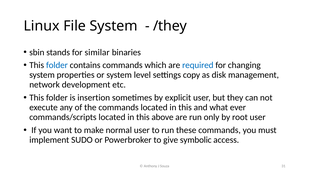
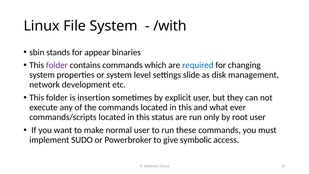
/they: /they -> /with (170, 26)
similar: similar -> appear (97, 52)
folder colour: blue -> purple (57, 65)
copy: copy -> slide (191, 75)
above: above -> status (162, 117)
